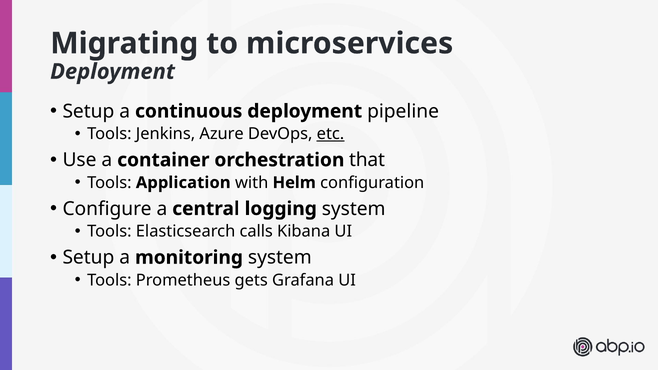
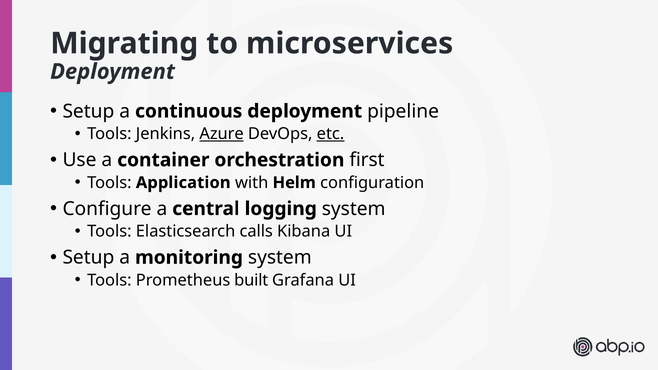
Azure underline: none -> present (222, 134)
that: that -> first (367, 160)
gets: gets -> built (251, 280)
